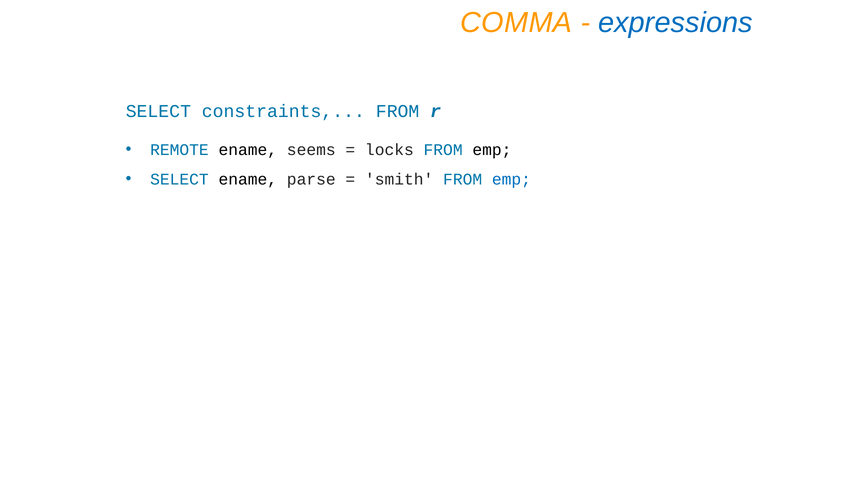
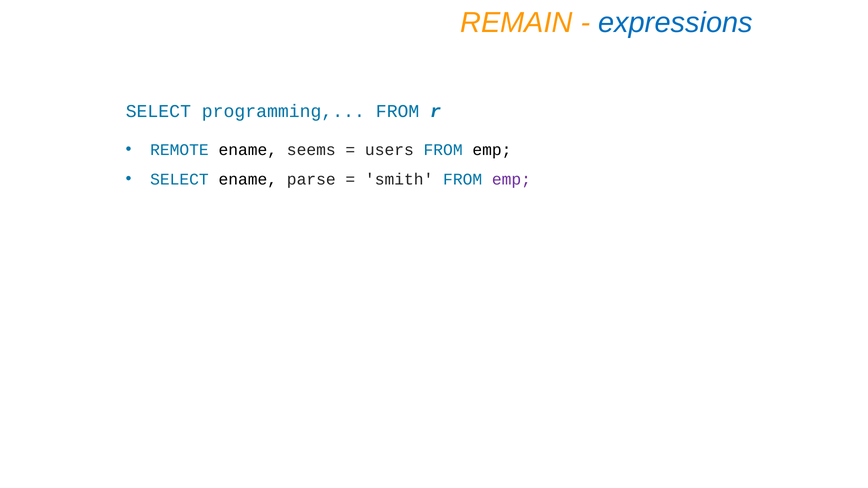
COMMA: COMMA -> REMAIN (516, 23)
constraints: constraints -> programming (283, 111)
locks: locks -> users (389, 150)
emp colour: blue -> purple (511, 179)
